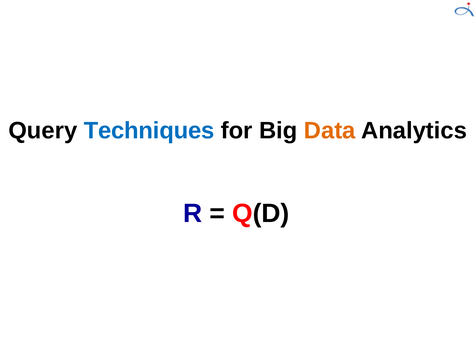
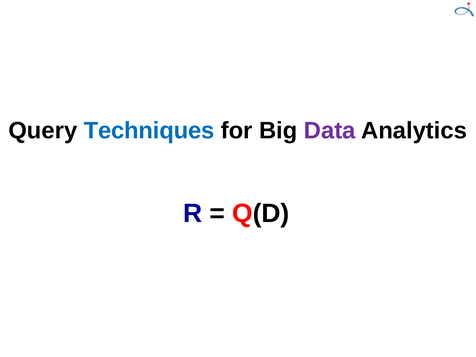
Data colour: orange -> purple (330, 131)
